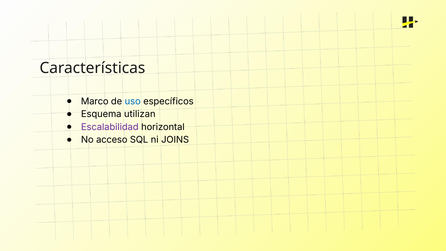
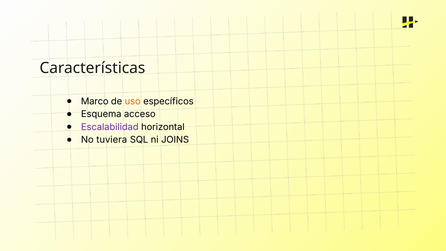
uso colour: blue -> orange (133, 101)
utilizan: utilizan -> acceso (140, 114)
acceso: acceso -> tuviera (112, 140)
